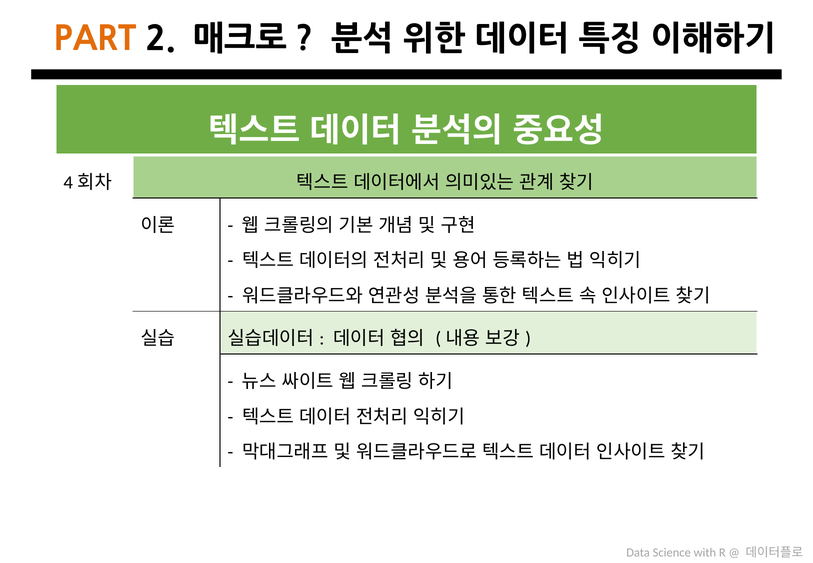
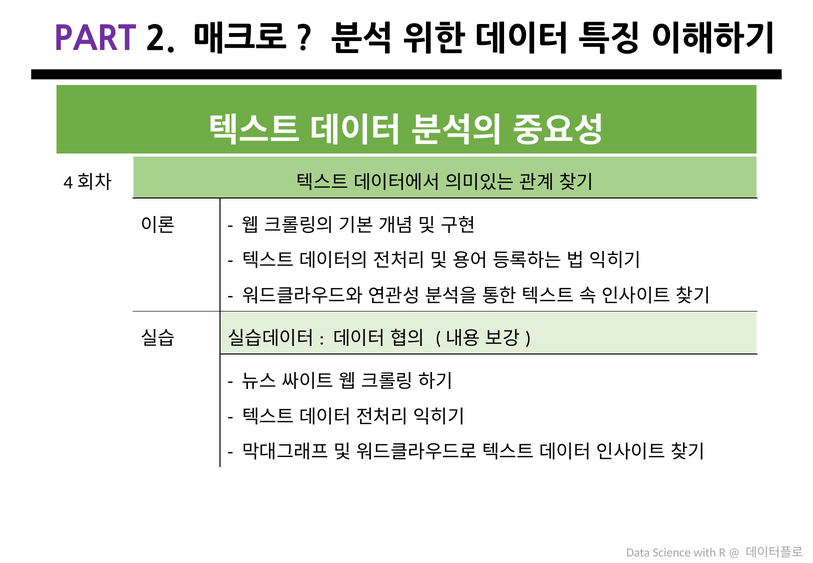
PART colour: orange -> purple (95, 39)
